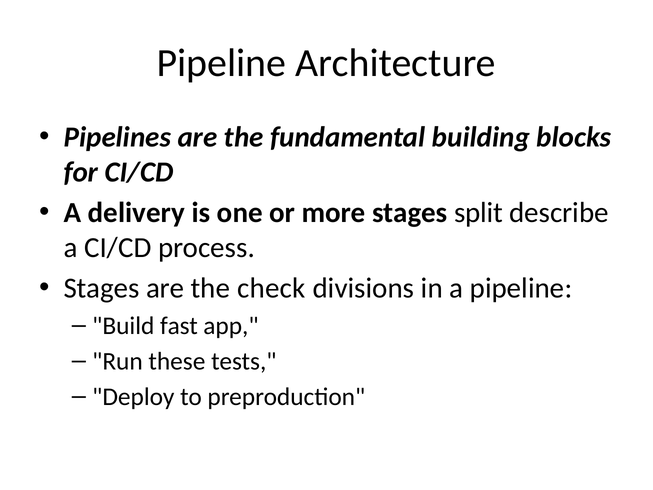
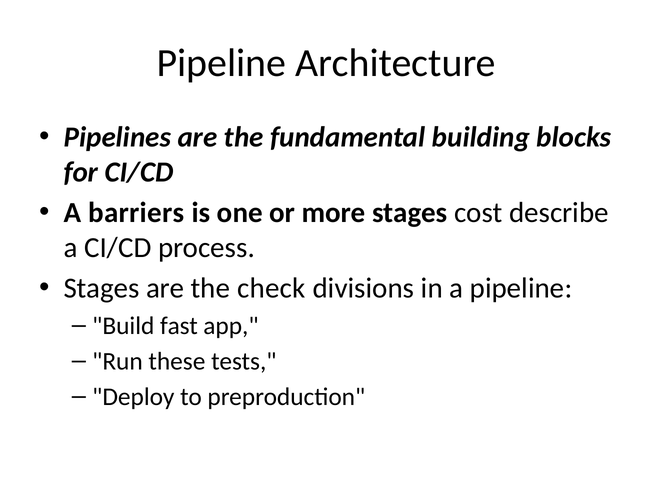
delivery: delivery -> barriers (136, 213)
split: split -> cost (478, 213)
